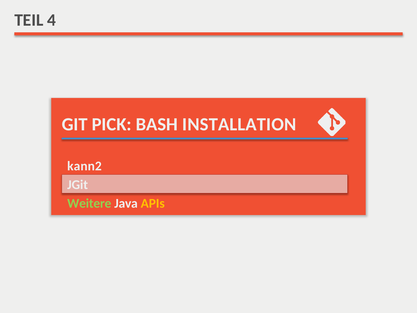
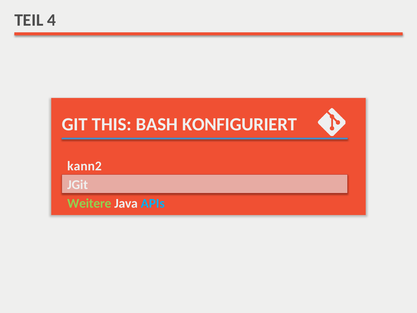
PICK: PICK -> THIS (112, 124)
INSTALLATION: INSTALLATION -> KONFIGURIERT (239, 124)
APIs colour: yellow -> light blue (153, 203)
